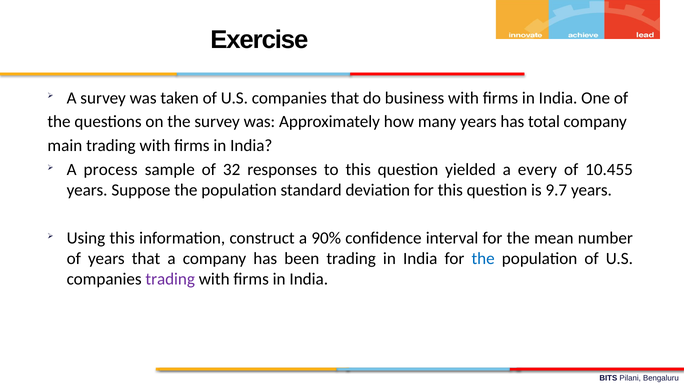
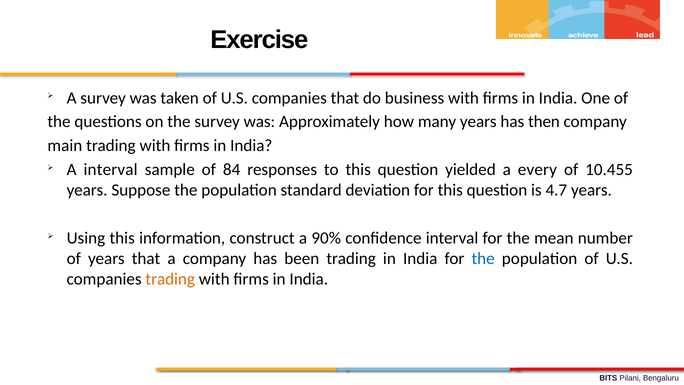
total: total -> then (544, 122)
A process: process -> interval (111, 170)
32: 32 -> 84 (232, 170)
9.7: 9.7 -> 4.7 (556, 190)
trading colour: purple -> orange (170, 279)
